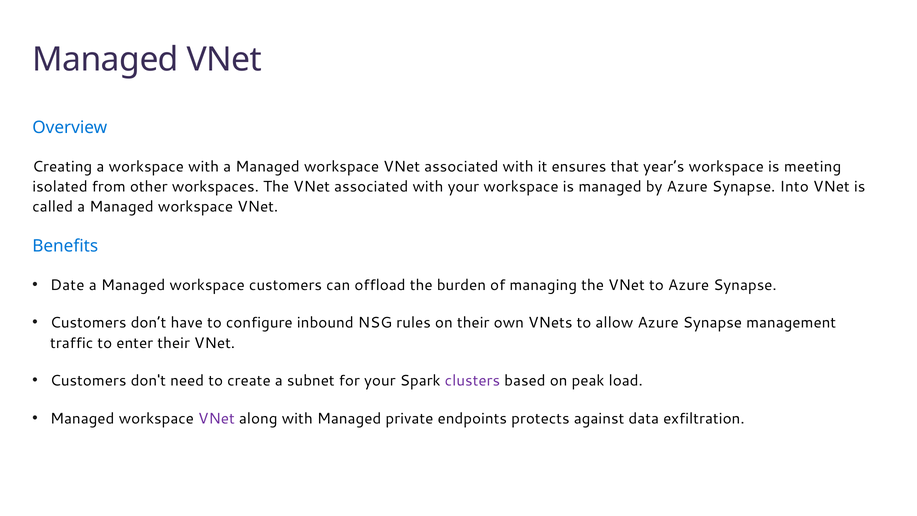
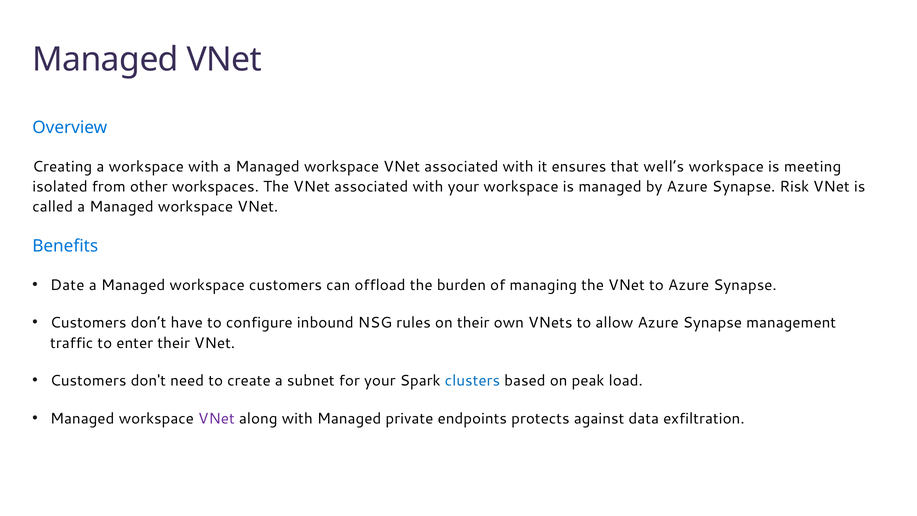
year’s: year’s -> well’s (664, 166)
Into: Into -> Risk (794, 187)
clusters colour: purple -> blue (472, 381)
